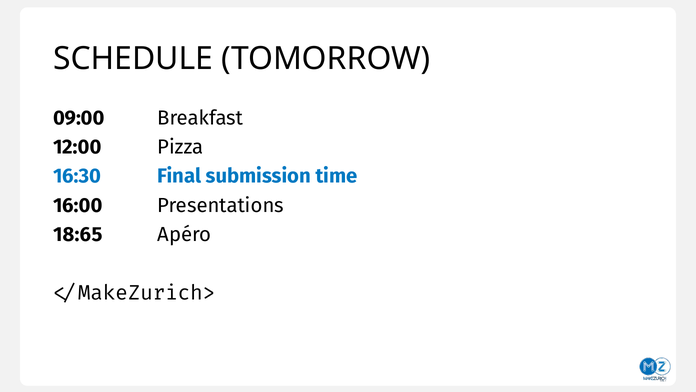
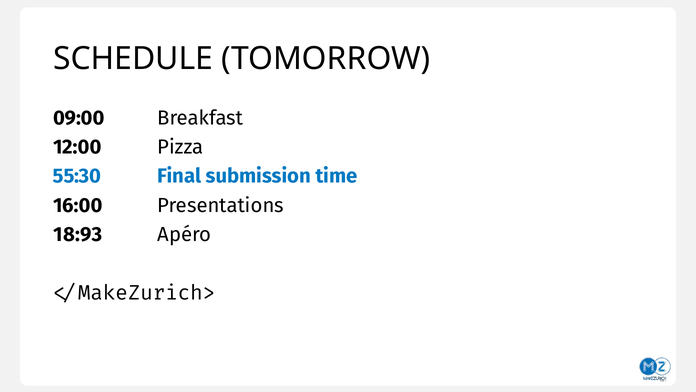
16:30: 16:30 -> 55:30 (77, 176)
18:65: 18:65 -> 18:93 (78, 234)
